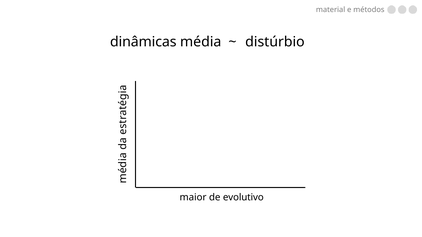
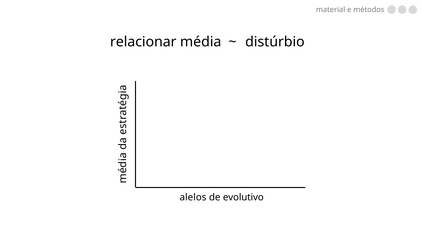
dinâmicas: dinâmicas -> relacionar (143, 42)
maior: maior -> alelos (193, 198)
